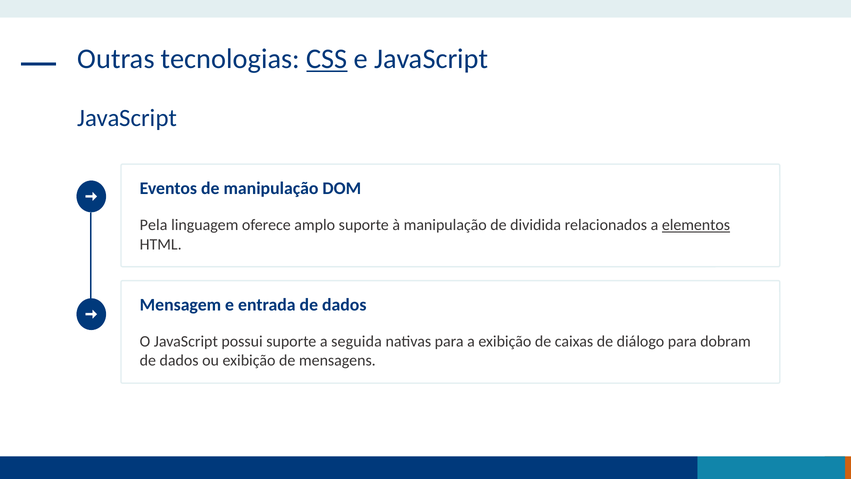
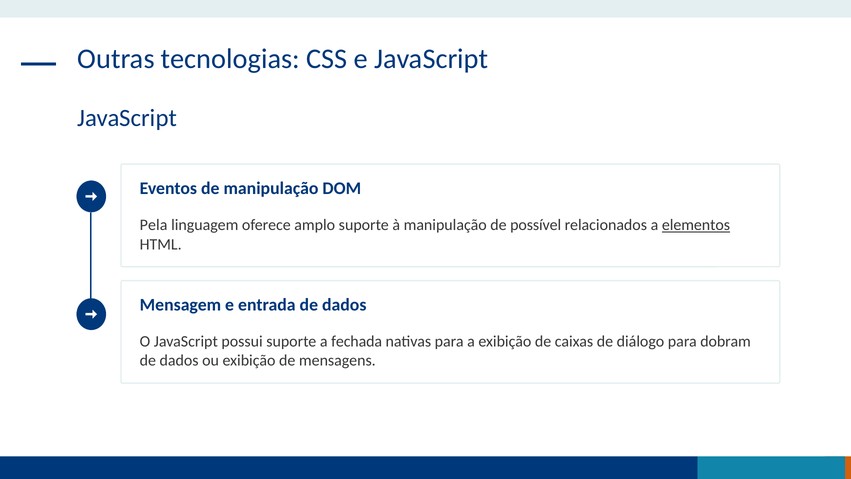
CSS underline: present -> none (327, 59)
dividida: dividida -> possível (536, 225)
seguida: seguida -> fechada (357, 341)
